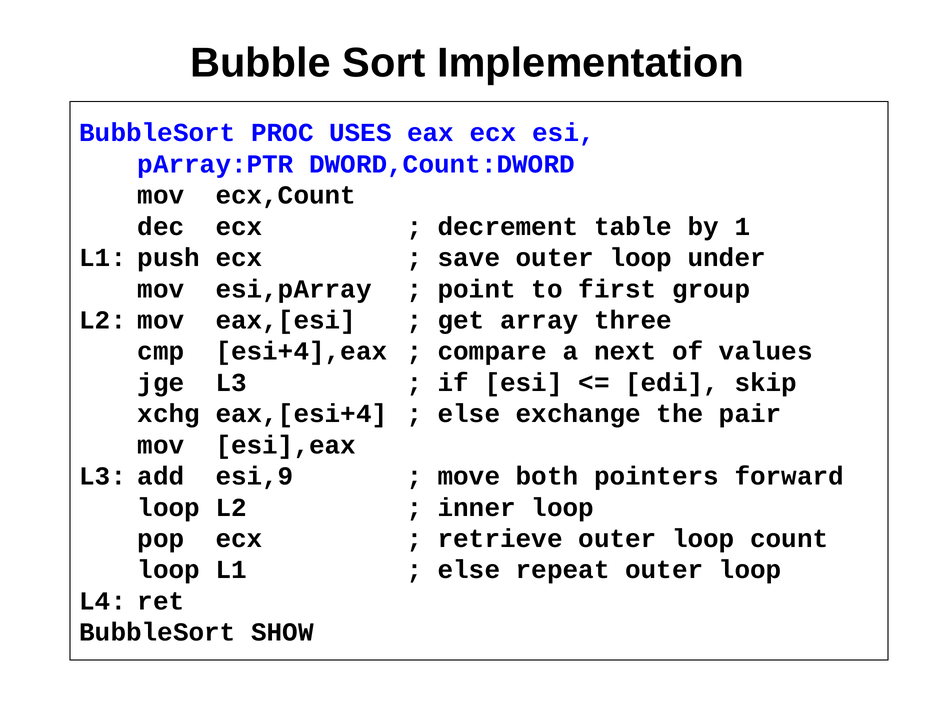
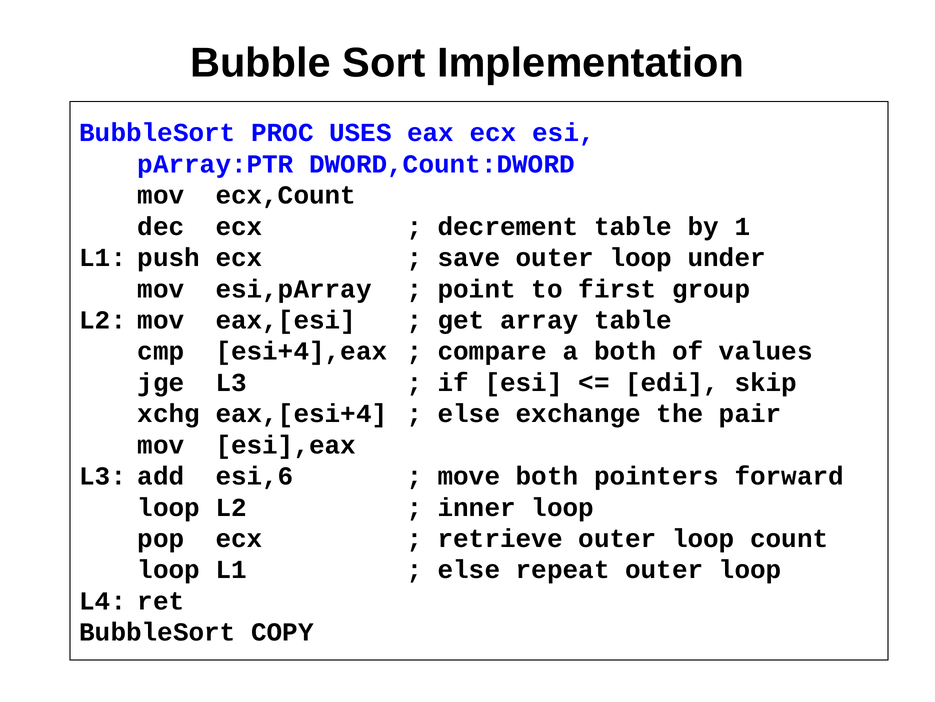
array three: three -> table (633, 320)
a next: next -> both (625, 351)
esi,9: esi,9 -> esi,6 (255, 476)
SHOW: SHOW -> COPY (282, 632)
